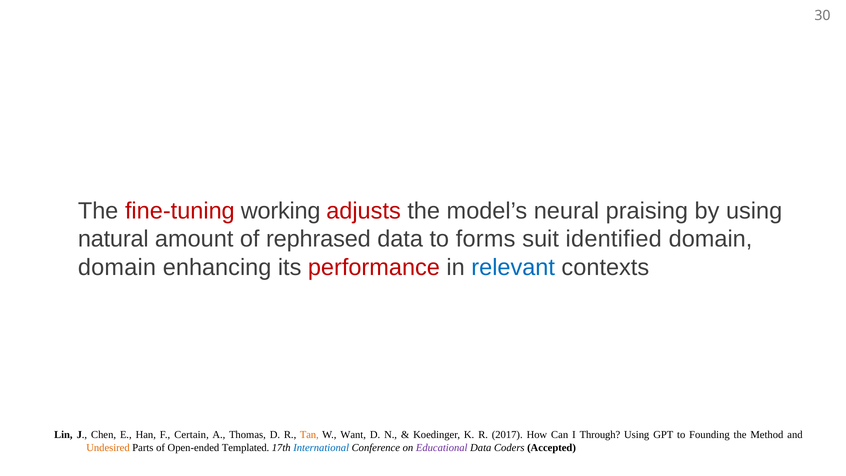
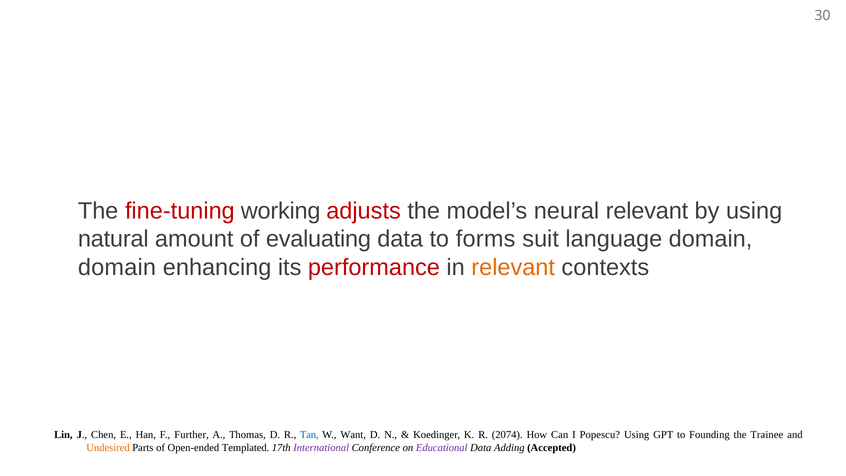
neural praising: praising -> relevant (647, 211)
rephrased: rephrased -> evaluating (318, 239)
identified: identified -> language (614, 239)
relevant colour: blue -> orange (513, 267)
Certain: Certain -> Further (192, 435)
Tan colour: orange -> blue (309, 435)
2017: 2017 -> 2074 (507, 435)
Through: Through -> Popescu (600, 435)
Method: Method -> Trainee (767, 435)
International colour: blue -> purple (321, 448)
Coders: Coders -> Adding (509, 448)
